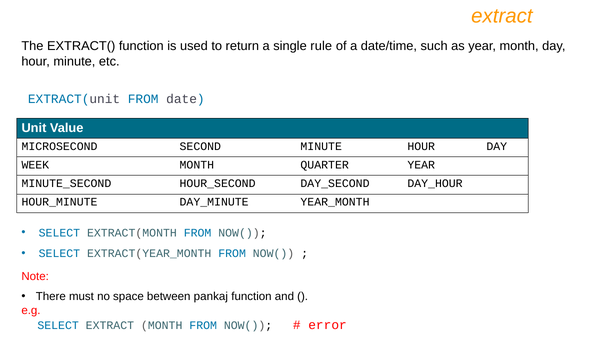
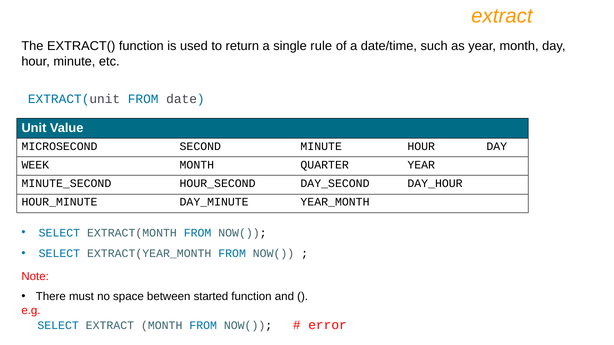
pankaj: pankaj -> started (211, 297)
